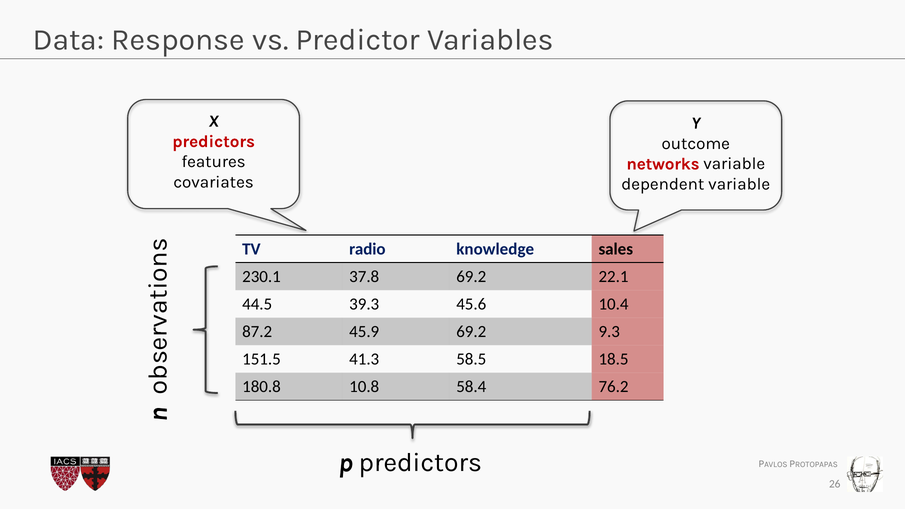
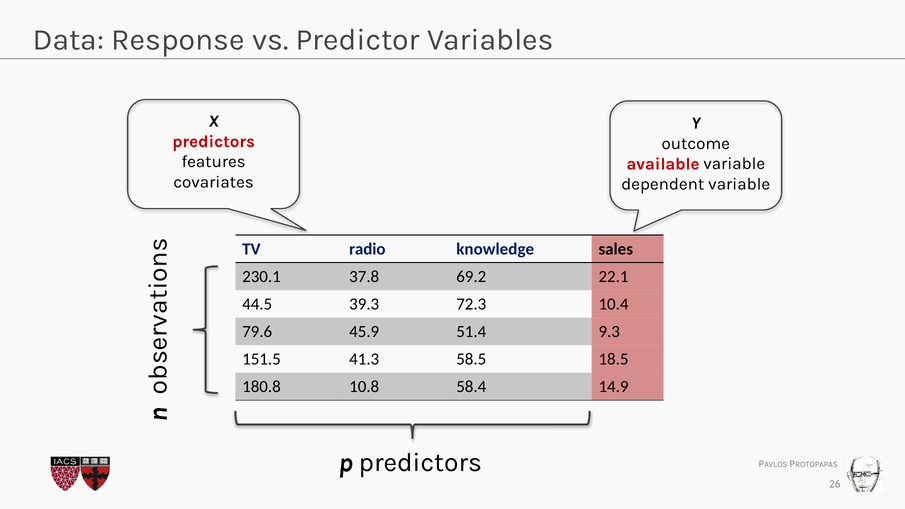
networks: networks -> available (663, 164)
45.6: 45.6 -> 72.3 (471, 304)
87.2: 87.2 -> 79.6 (257, 332)
45.9 69.2: 69.2 -> 51.4 (471, 332)
76.2: 76.2 -> 14.9 (614, 387)
